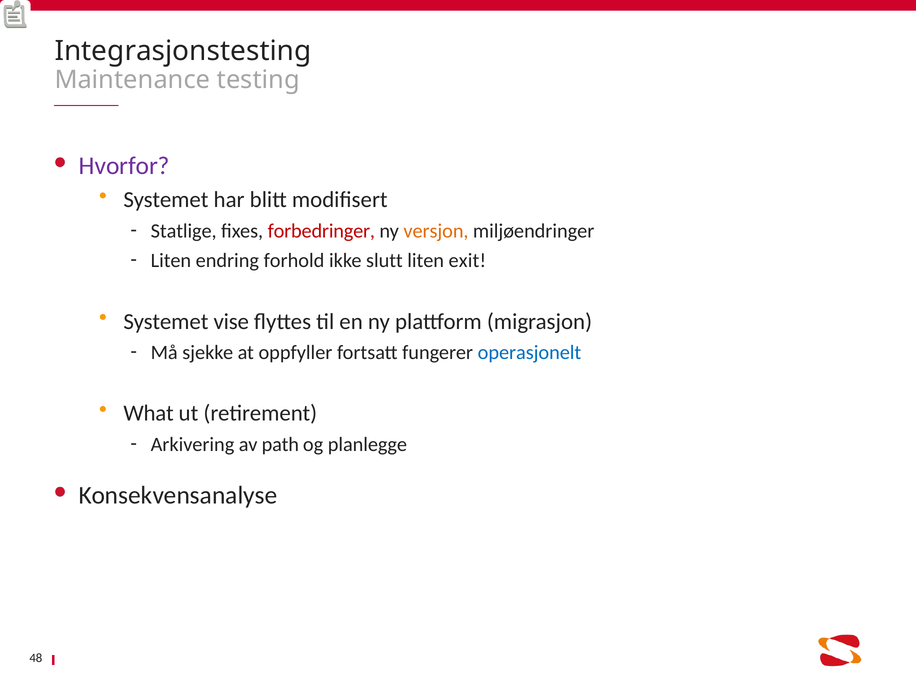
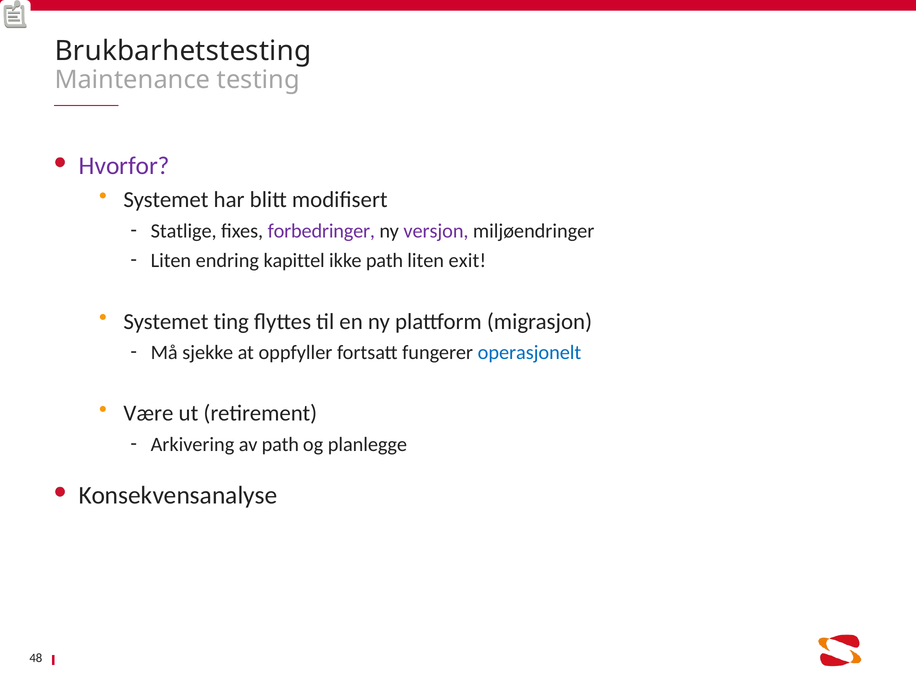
Integrasjonstesting: Integrasjonstesting -> Brukbarhetstesting (183, 51)
forbedringer colour: red -> purple (321, 231)
versjon colour: orange -> purple (436, 231)
forhold: forhold -> kapittel (294, 260)
ikke slutt: slutt -> path (385, 260)
vise: vise -> ting (231, 321)
What: What -> Være (148, 413)
